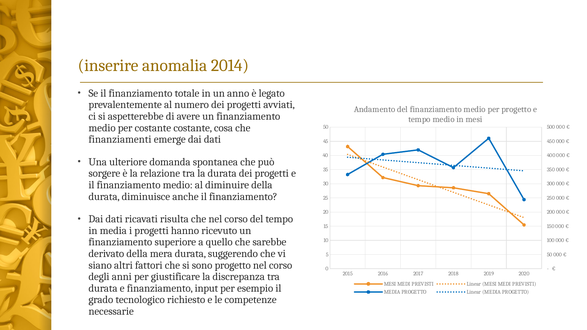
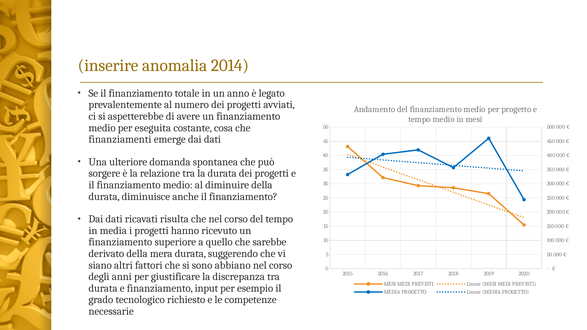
per costante: costante -> eseguita (153, 128)
sono progetto: progetto -> abbiano (233, 265)
